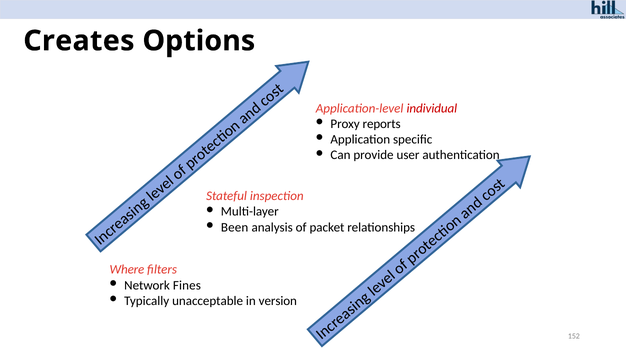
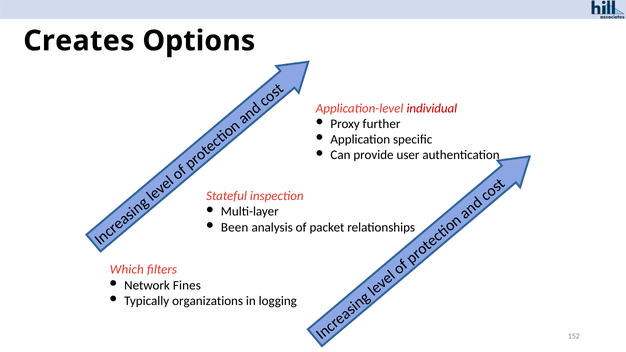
reports: reports -> further (382, 124)
Where: Where -> Which (127, 270)
unacceptable: unacceptable -> organizations (208, 301)
version: version -> logging (278, 301)
